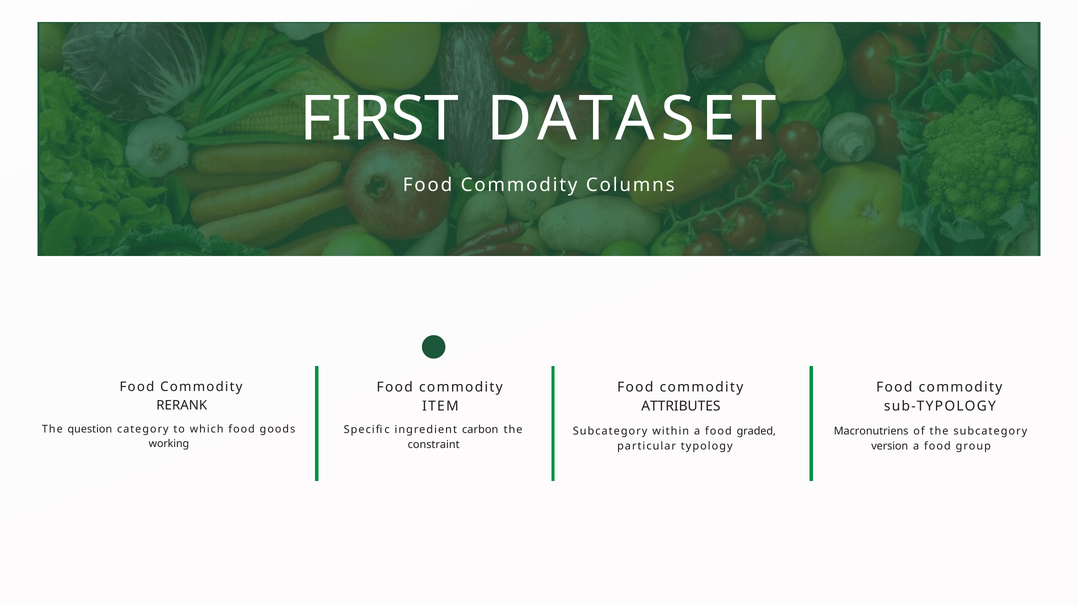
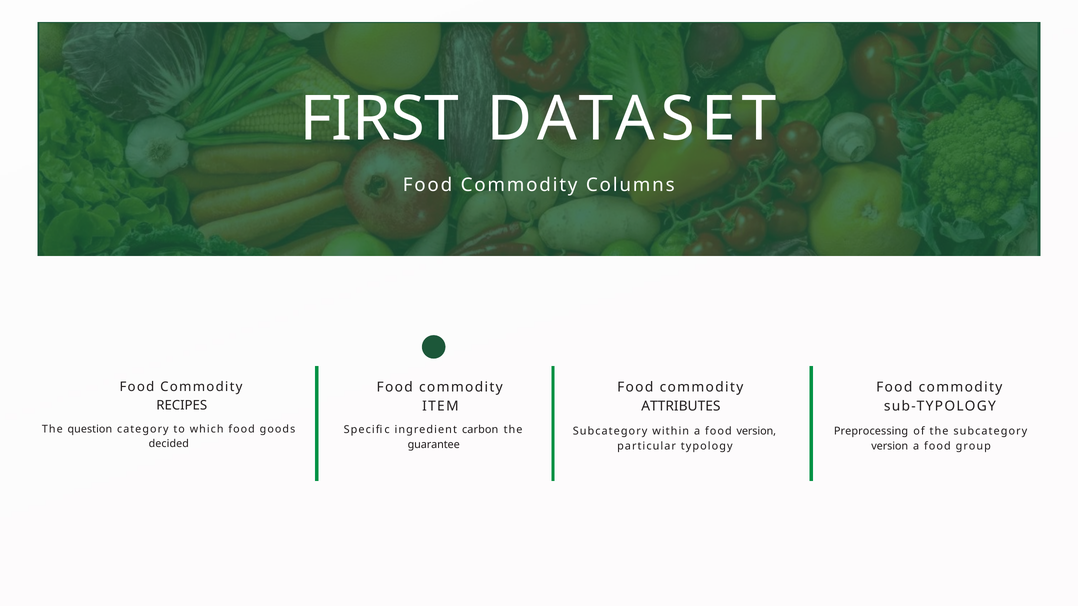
RERANK: RERANK -> RECIPES (182, 405)
food graded: graded -> version (756, 431)
Macronutriens: Macronutriens -> Preprocessing (871, 431)
working: working -> decided (169, 444)
constraint: constraint -> guarantee (434, 445)
